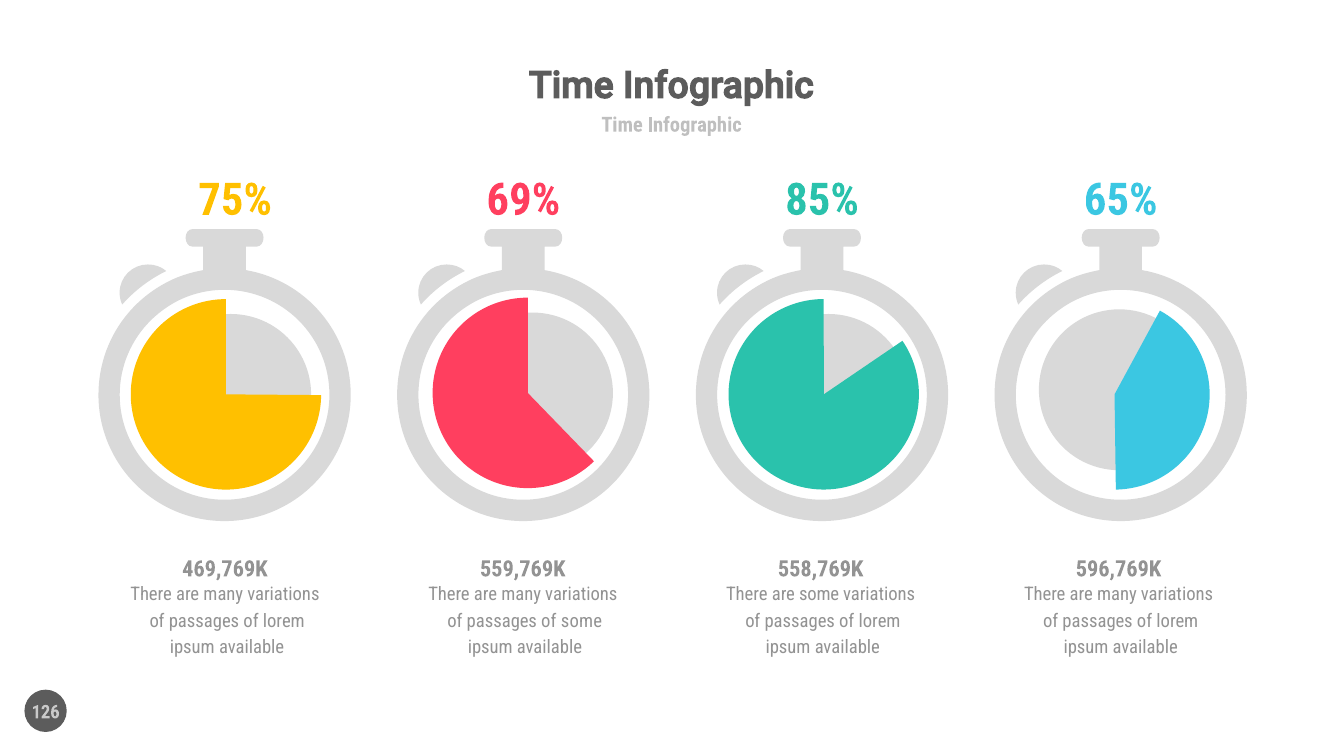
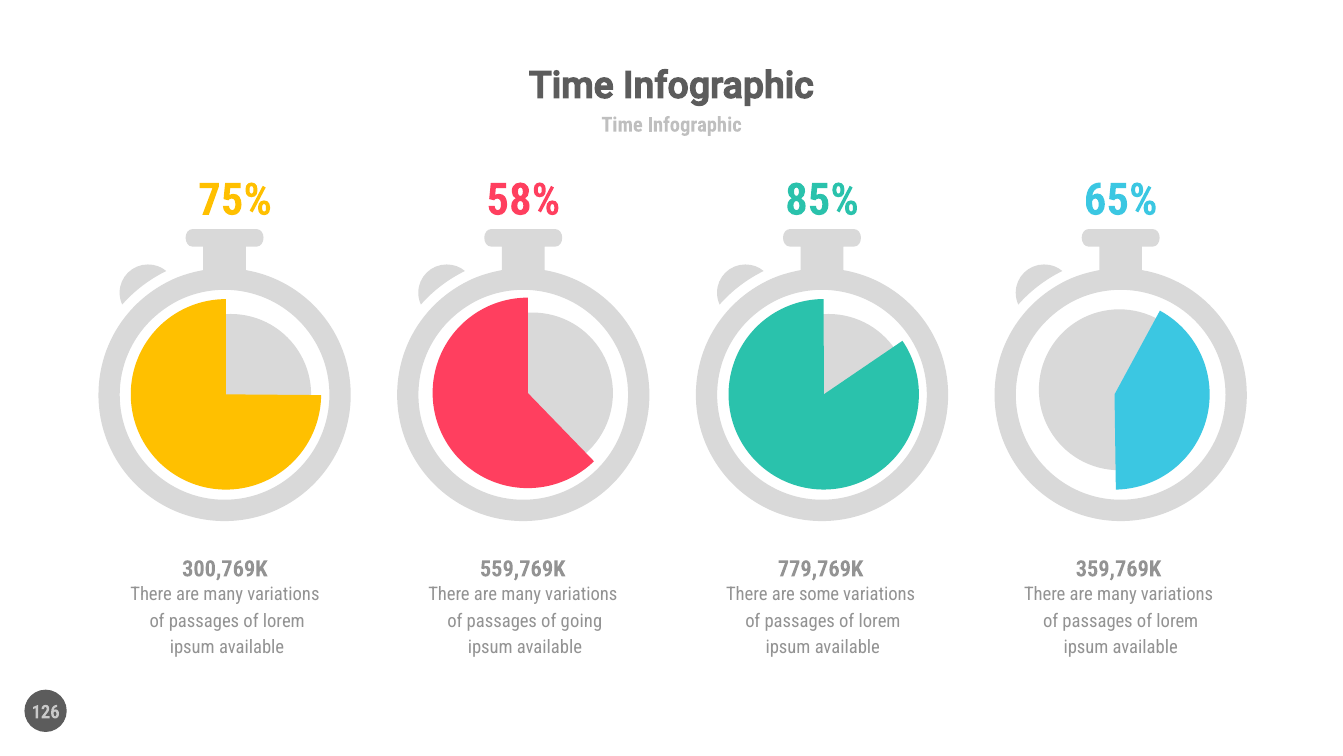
69%: 69% -> 58% (523, 200)
469,769K: 469,769K -> 300,769K (225, 569)
558,769K: 558,769K -> 779,769K (821, 569)
596,769K: 596,769K -> 359,769K (1118, 569)
of some: some -> going (582, 621)
